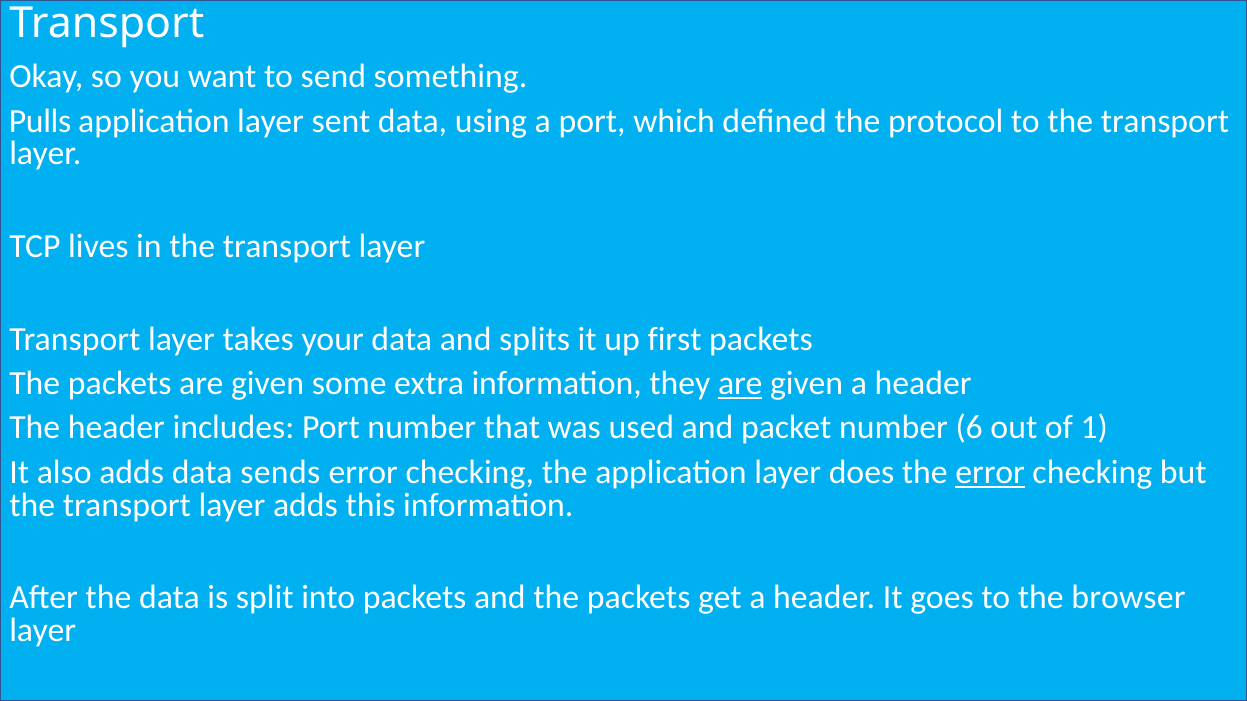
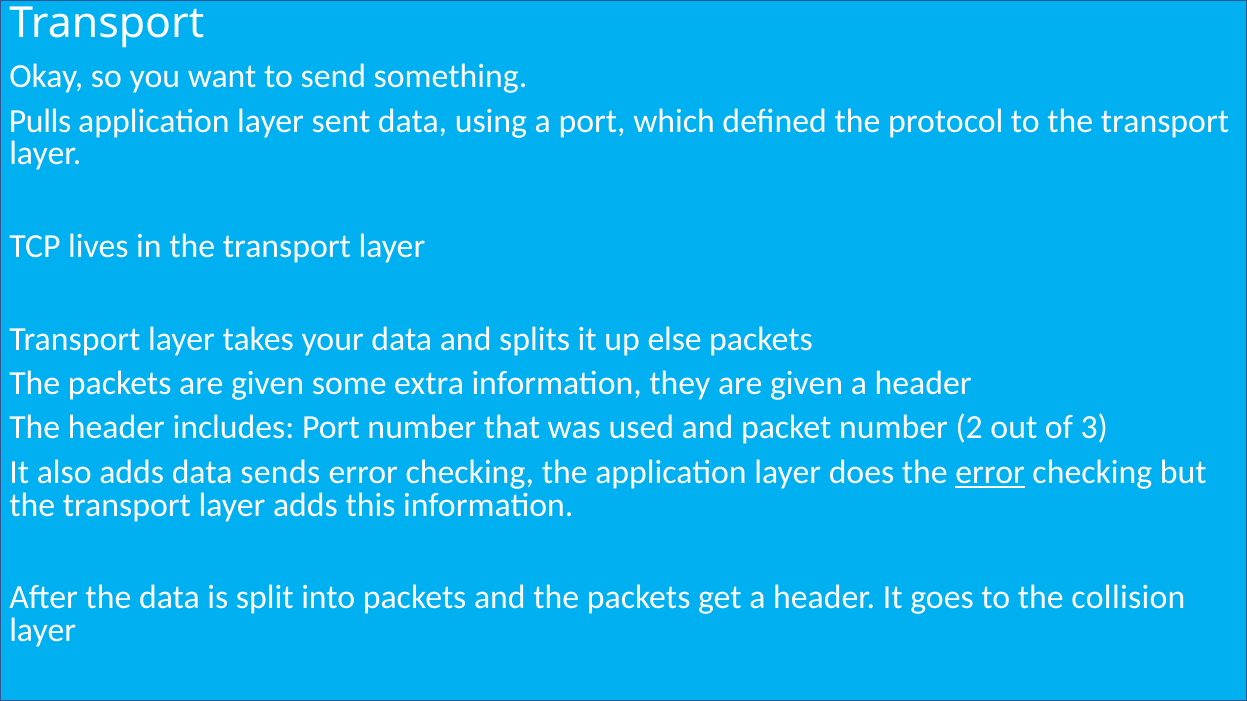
first: first -> else (675, 339)
are underline: present -> none (740, 384)
6: 6 -> 2 (969, 428)
1: 1 -> 3 (1094, 428)
browser: browser -> collision (1128, 598)
